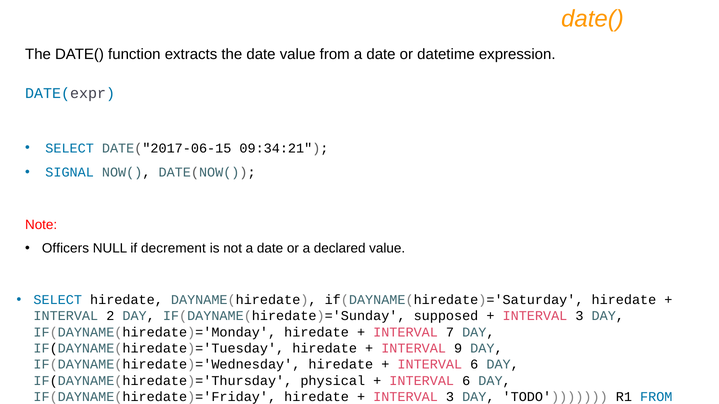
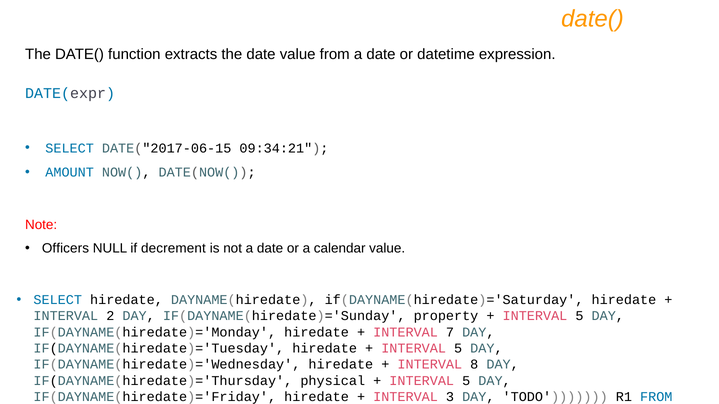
SIGNAL: SIGNAL -> AMOUNT (70, 173)
declared: declared -> calendar (340, 249)
supposed: supposed -> property (446, 316)
3: 3 -> 5 (579, 316)
9: 9 -> 5 (458, 349)
6: 6 -> 8 (474, 365)
6: 6 -> 5 (466, 381)
